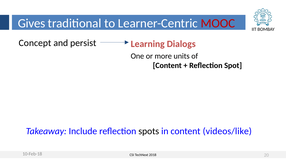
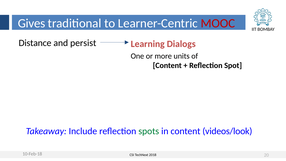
Concept: Concept -> Distance (35, 43)
spots colour: black -> green (149, 131)
videos/like: videos/like -> videos/look (227, 131)
